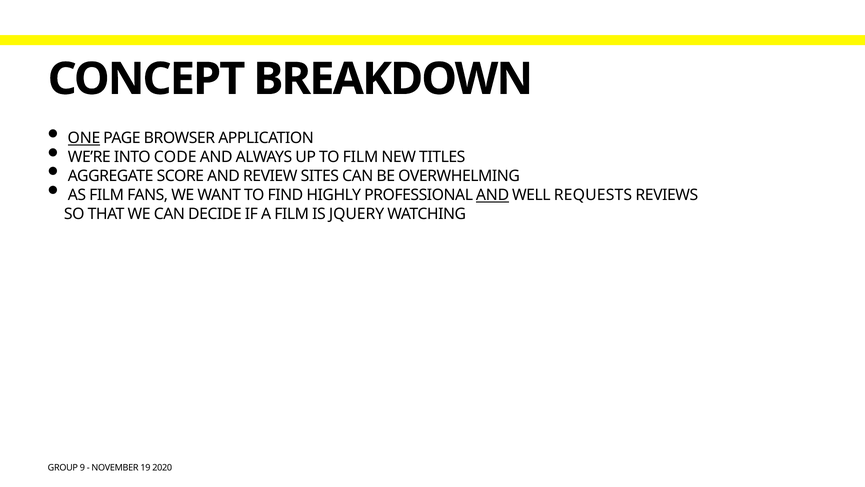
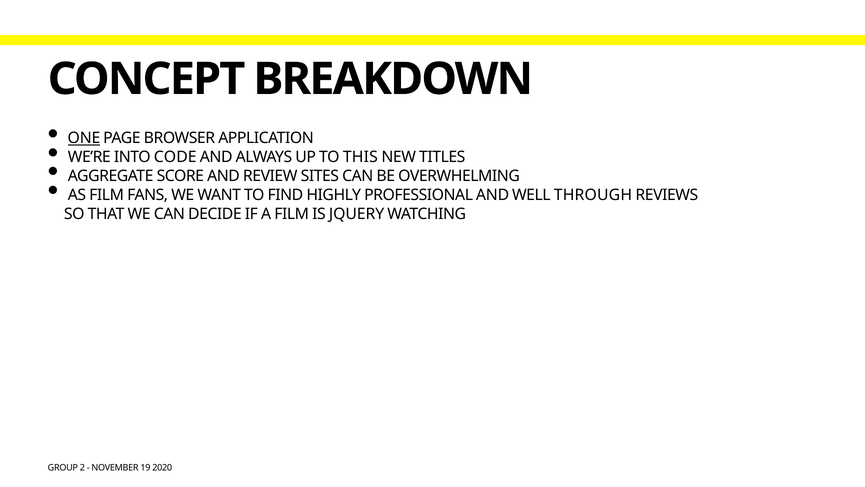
TO FILM: FILM -> THIS (360, 157)
AND underline: present -> none (493, 195)
REQUESTS: REQUESTS -> THROUGH (593, 195)
9: 9 -> 2 (82, 467)
